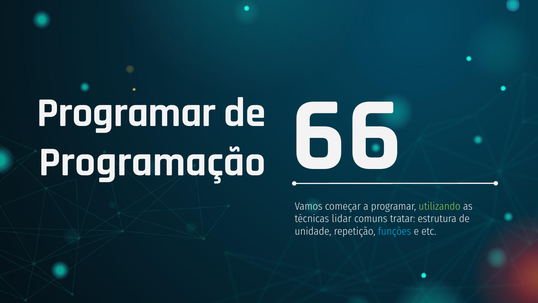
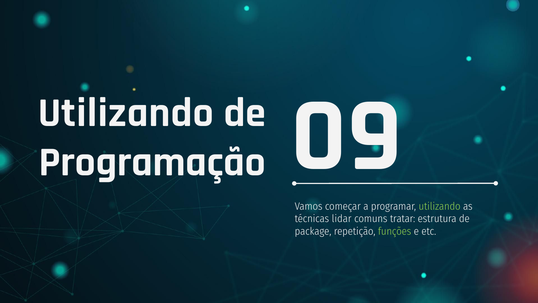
Programar: Programar -> Utilizando (126, 113)
66: 66 -> 09 (347, 134)
unidade: unidade -> package (313, 231)
funções colour: light blue -> light green (395, 231)
